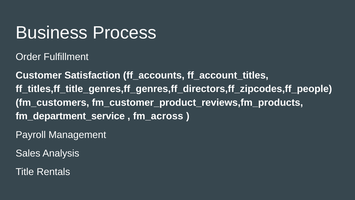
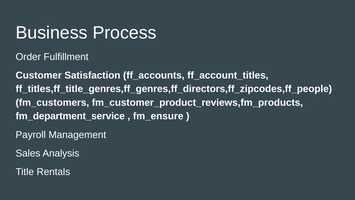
fm_across: fm_across -> fm_ensure (158, 116)
